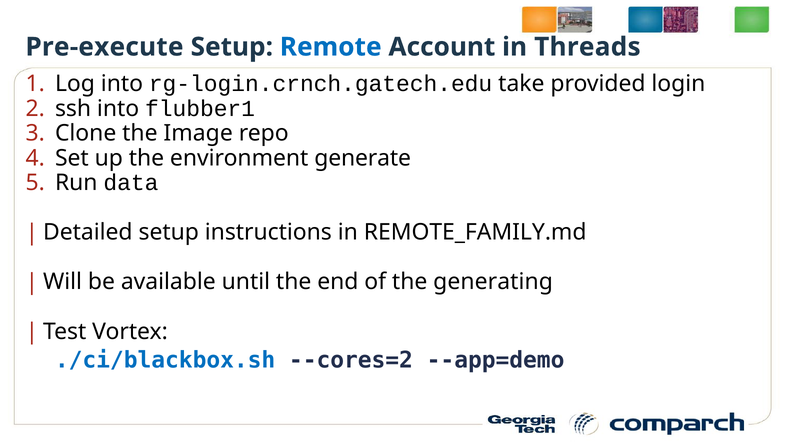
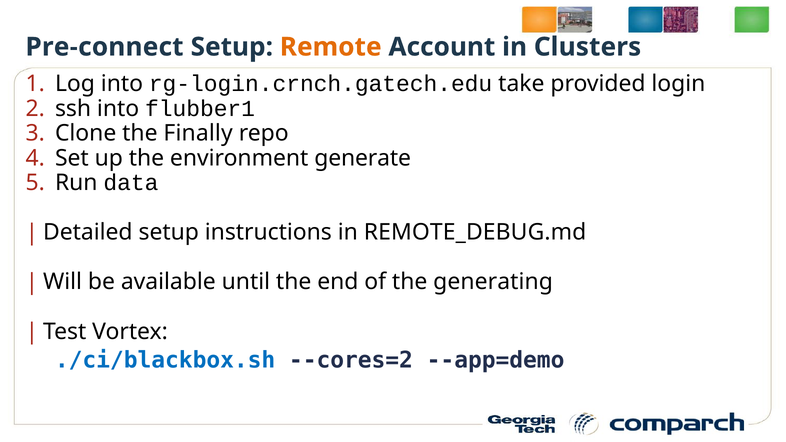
Pre-execute: Pre-execute -> Pre-connect (105, 47)
Remote colour: blue -> orange (331, 47)
Threads: Threads -> Clusters (588, 47)
Image: Image -> Finally (198, 133)
REMOTE_FAMILY.md: REMOTE_FAMILY.md -> REMOTE_DEBUG.md (475, 232)
